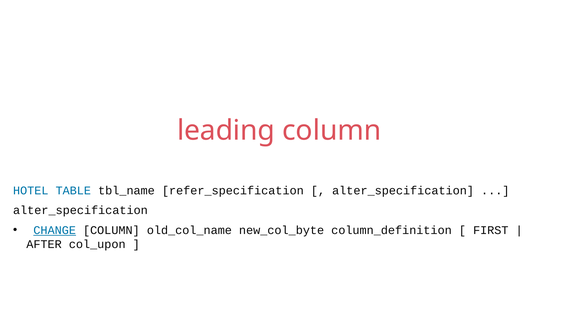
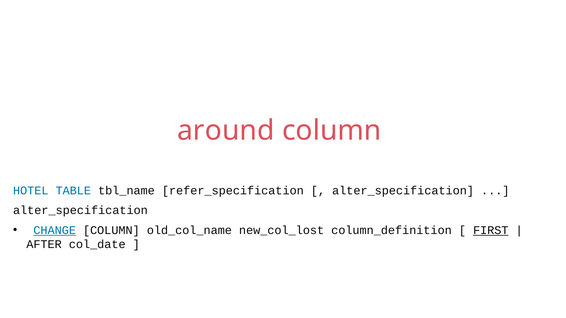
leading: leading -> around (226, 131)
new_col_byte: new_col_byte -> new_col_lost (282, 230)
FIRST underline: none -> present (491, 230)
col_upon: col_upon -> col_date (97, 245)
